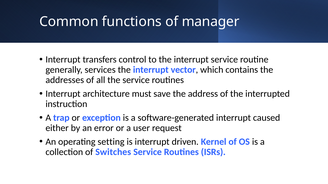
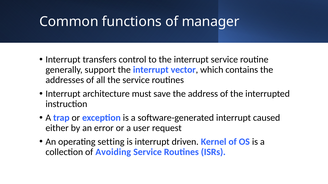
services: services -> support (100, 70)
Switches: Switches -> Avoiding (113, 152)
